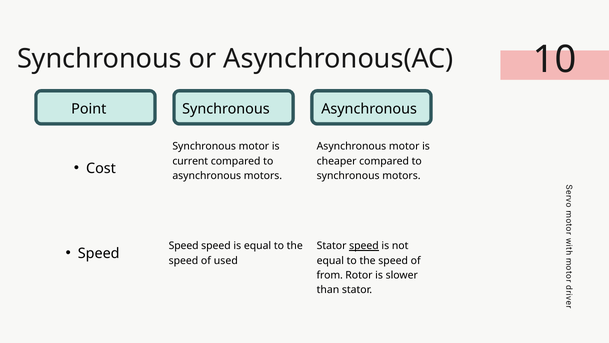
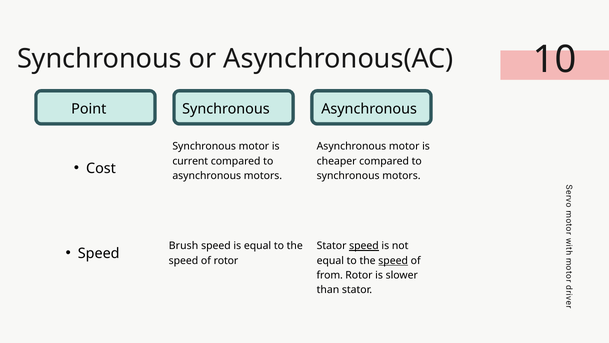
Speed: Speed -> Brush (184, 246)
of used: used -> rotor (226, 260)
speed underline: none -> present (393, 260)
